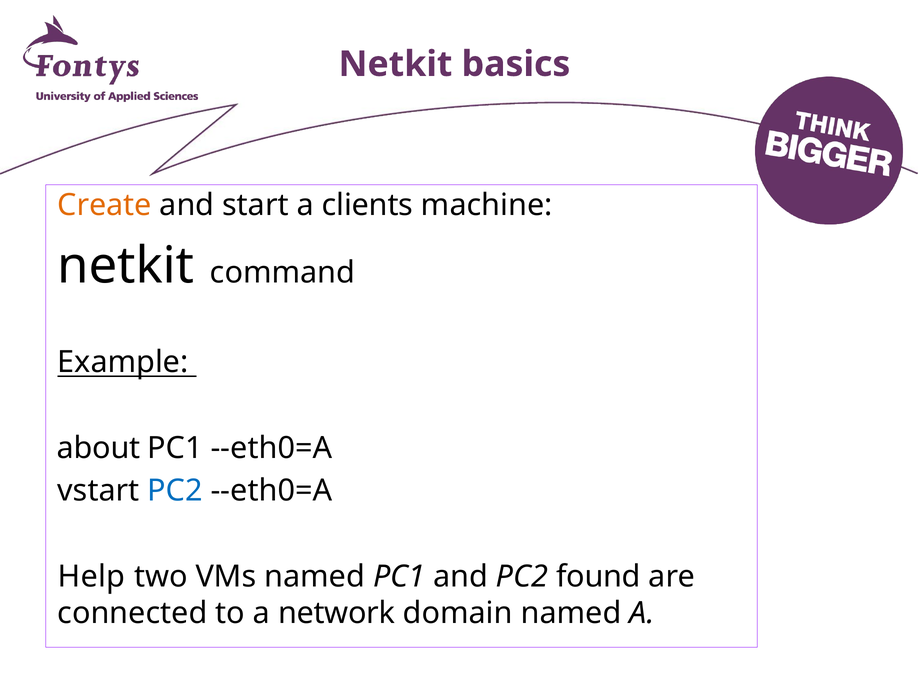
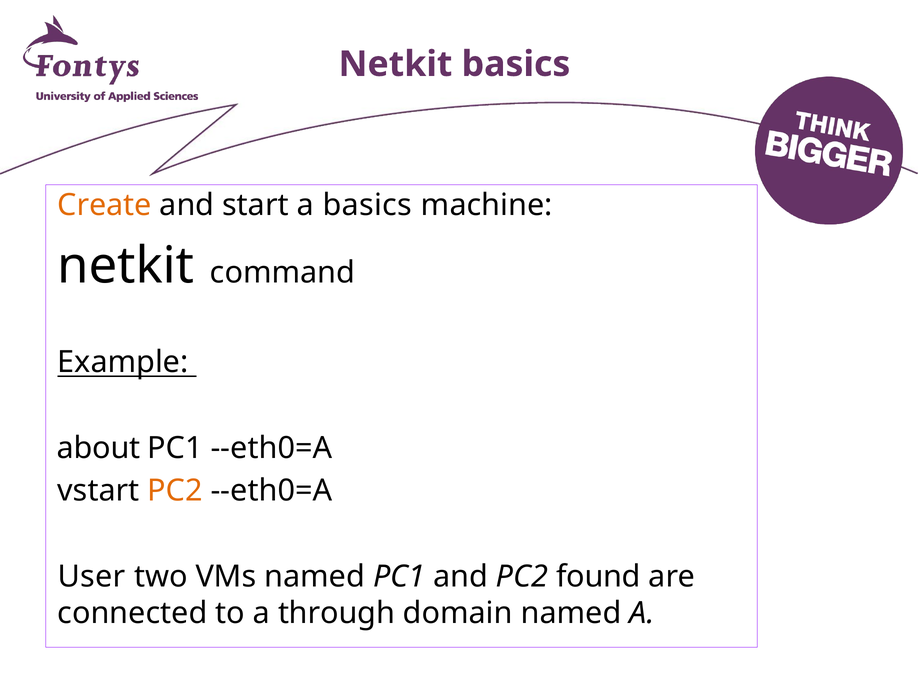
a clients: clients -> basics (367, 205)
PC2 colour: blue -> orange (175, 490)
Help: Help -> User (92, 576)
network: network -> through (336, 613)
